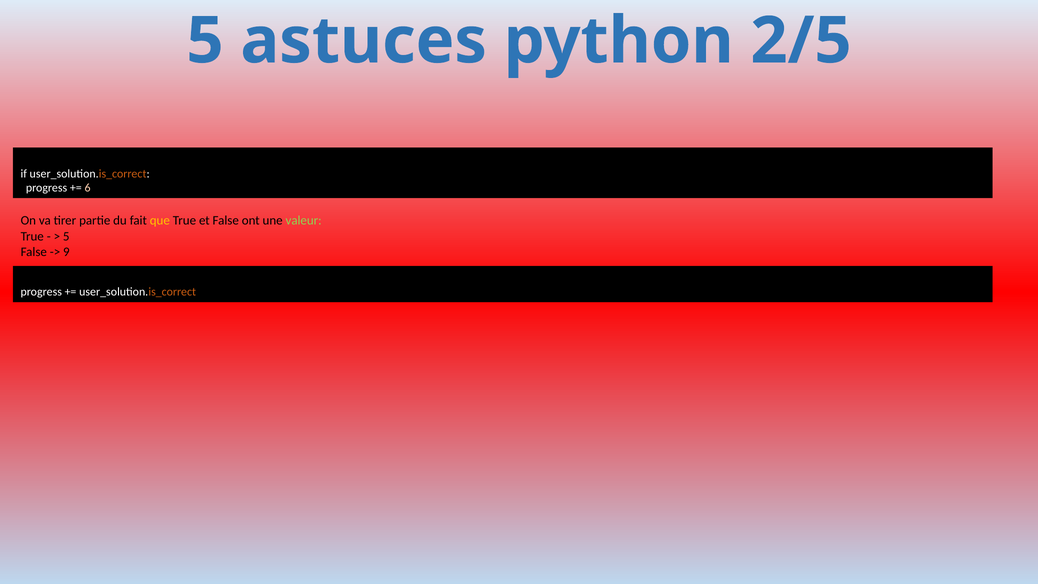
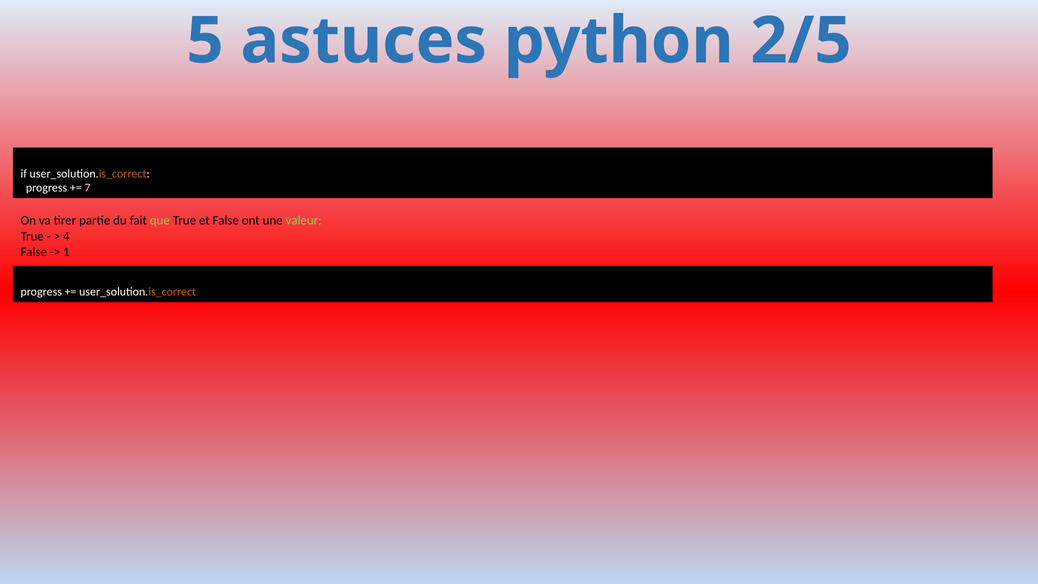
6: 6 -> 7 (88, 188)
que colour: yellow -> light green (160, 221)
5: 5 -> 4 (66, 236)
9: 9 -> 1 (66, 252)
